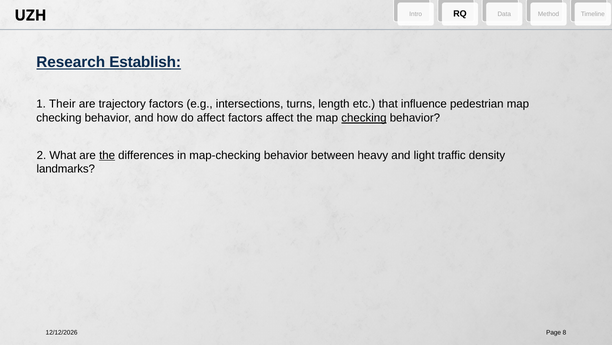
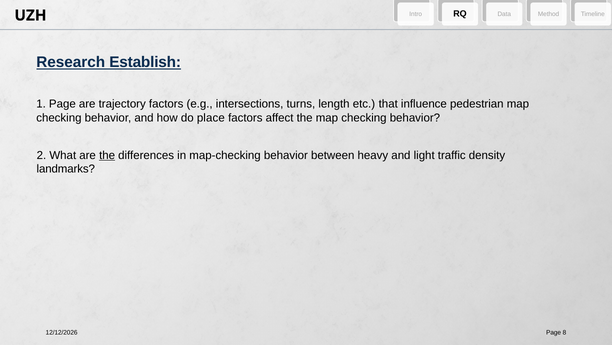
1 Their: Their -> Page (62, 104)
do affect: affect -> place (211, 118)
checking underline: present -> none (364, 118)
